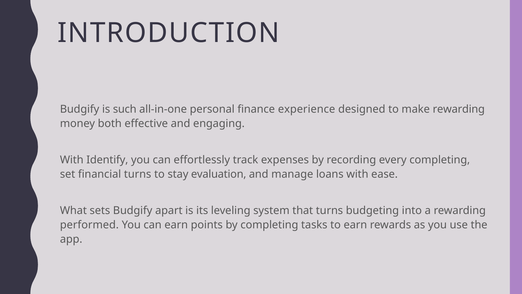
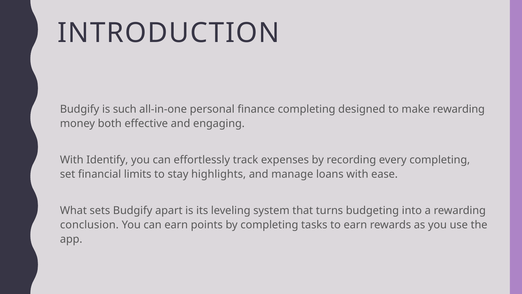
finance experience: experience -> completing (307, 109)
financial turns: turns -> limits (138, 174)
evaluation: evaluation -> highlights (219, 174)
performed: performed -> conclusion (89, 225)
